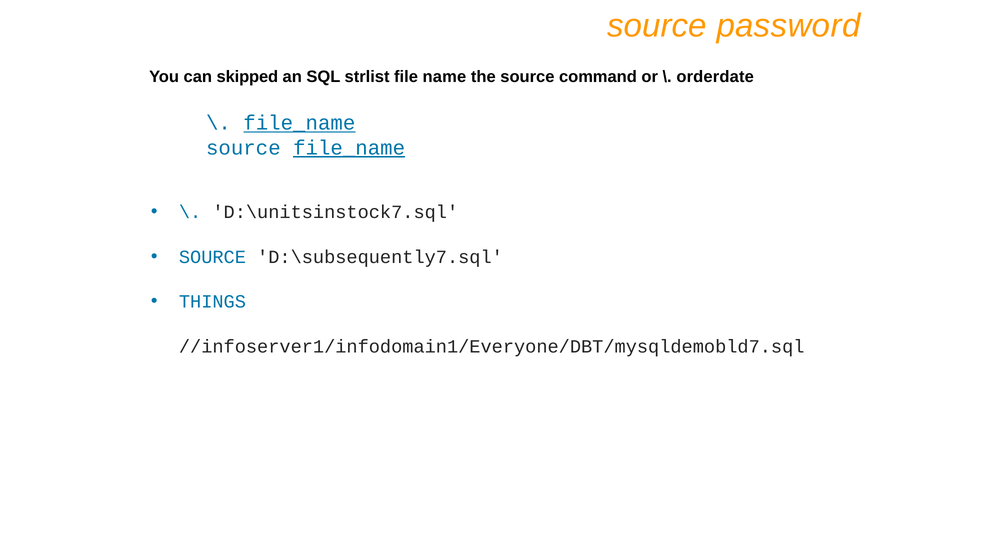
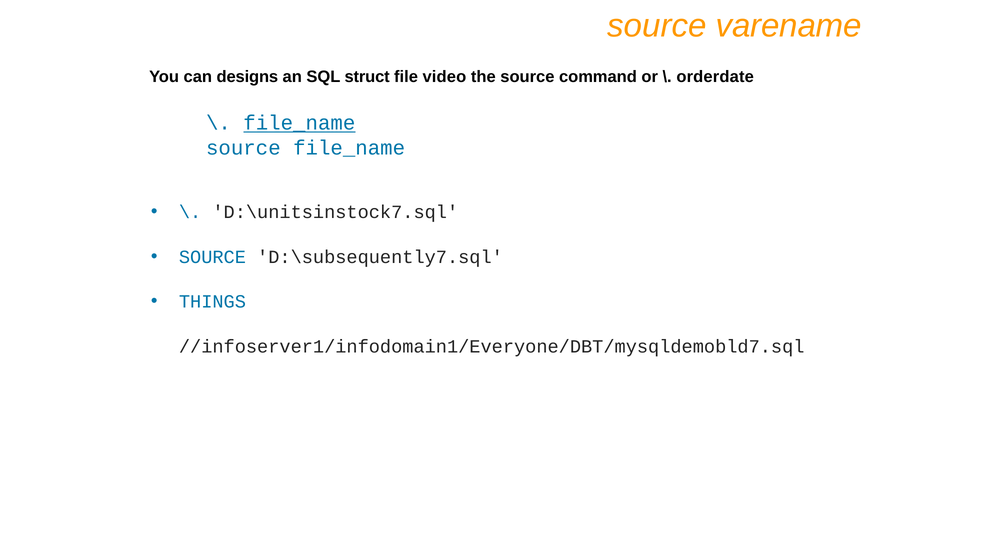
password: password -> varename (789, 26)
skipped: skipped -> designs (247, 77)
strlist: strlist -> struct (367, 77)
name: name -> video (444, 77)
file_name underline: present -> none (349, 148)
